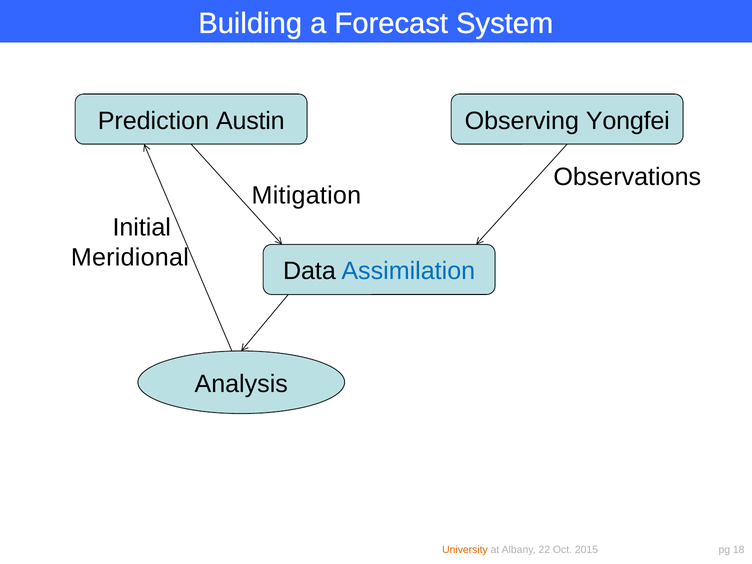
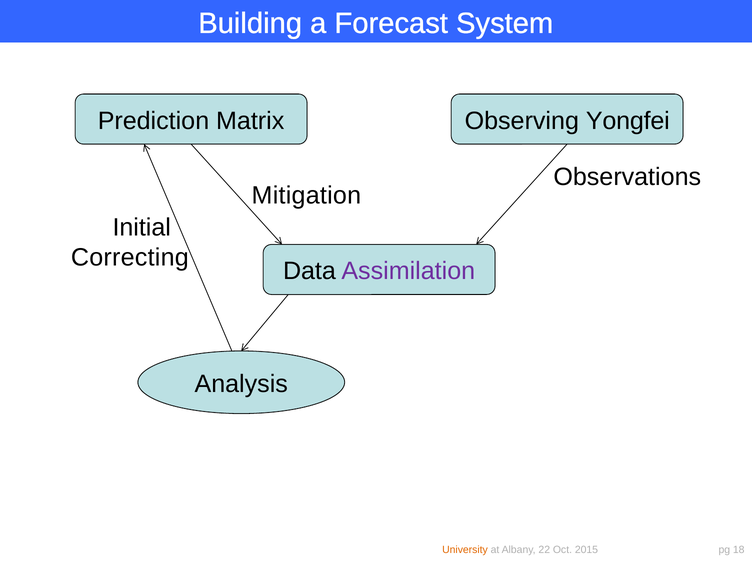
Austin: Austin -> Matrix (250, 121)
Meridional: Meridional -> Correcting (130, 257)
Assimilation colour: blue -> purple (408, 271)
